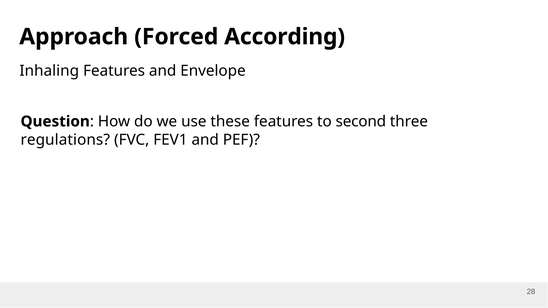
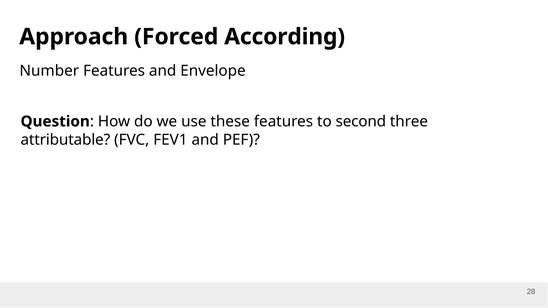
Inhaling: Inhaling -> Number (49, 71)
regulations: regulations -> attributable (65, 140)
